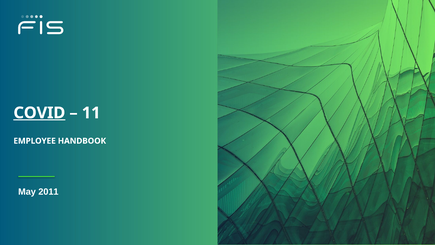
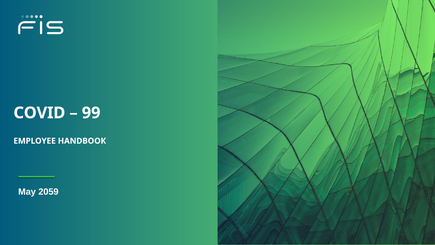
COVID underline: present -> none (39, 113)
11: 11 -> 99 (91, 113)
2011: 2011 -> 2059 (48, 192)
